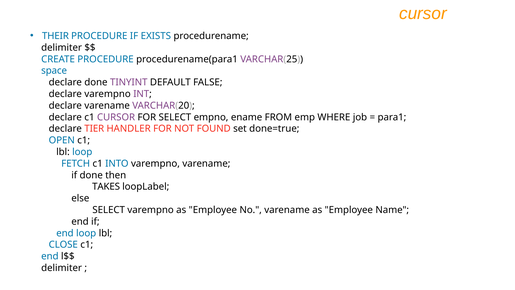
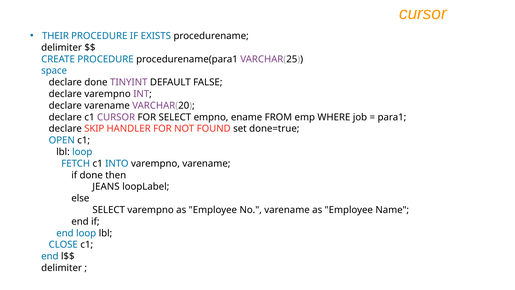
TIER: TIER -> SKIP (94, 129)
TAKES: TAKES -> JEANS (106, 187)
